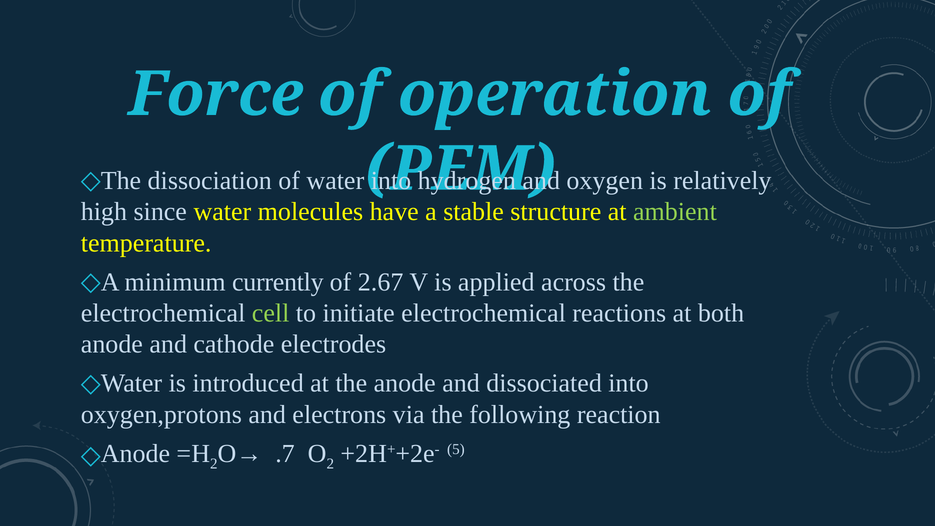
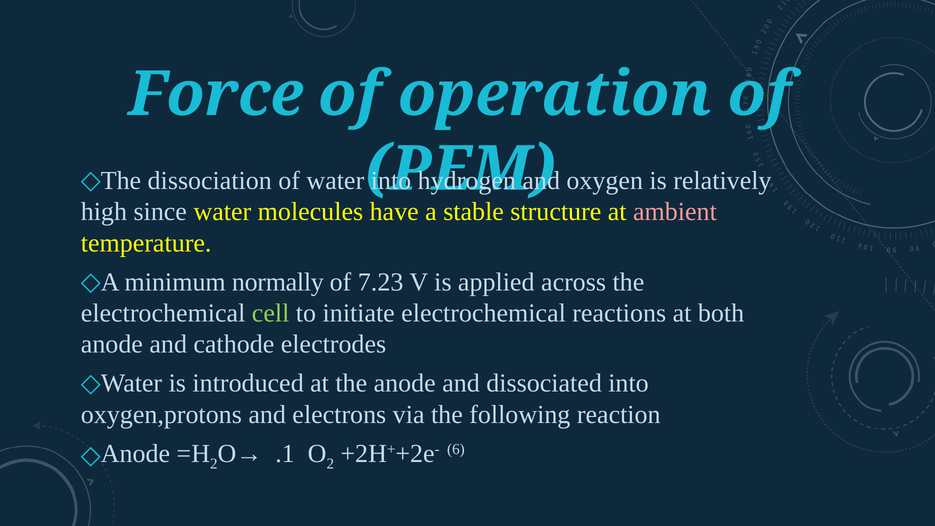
ambient colour: light green -> pink (675, 212)
currently: currently -> normally (278, 282)
2.67: 2.67 -> 7.23 (381, 282)
.7: .7 -> .1 (285, 453)
5: 5 -> 6 (456, 449)
